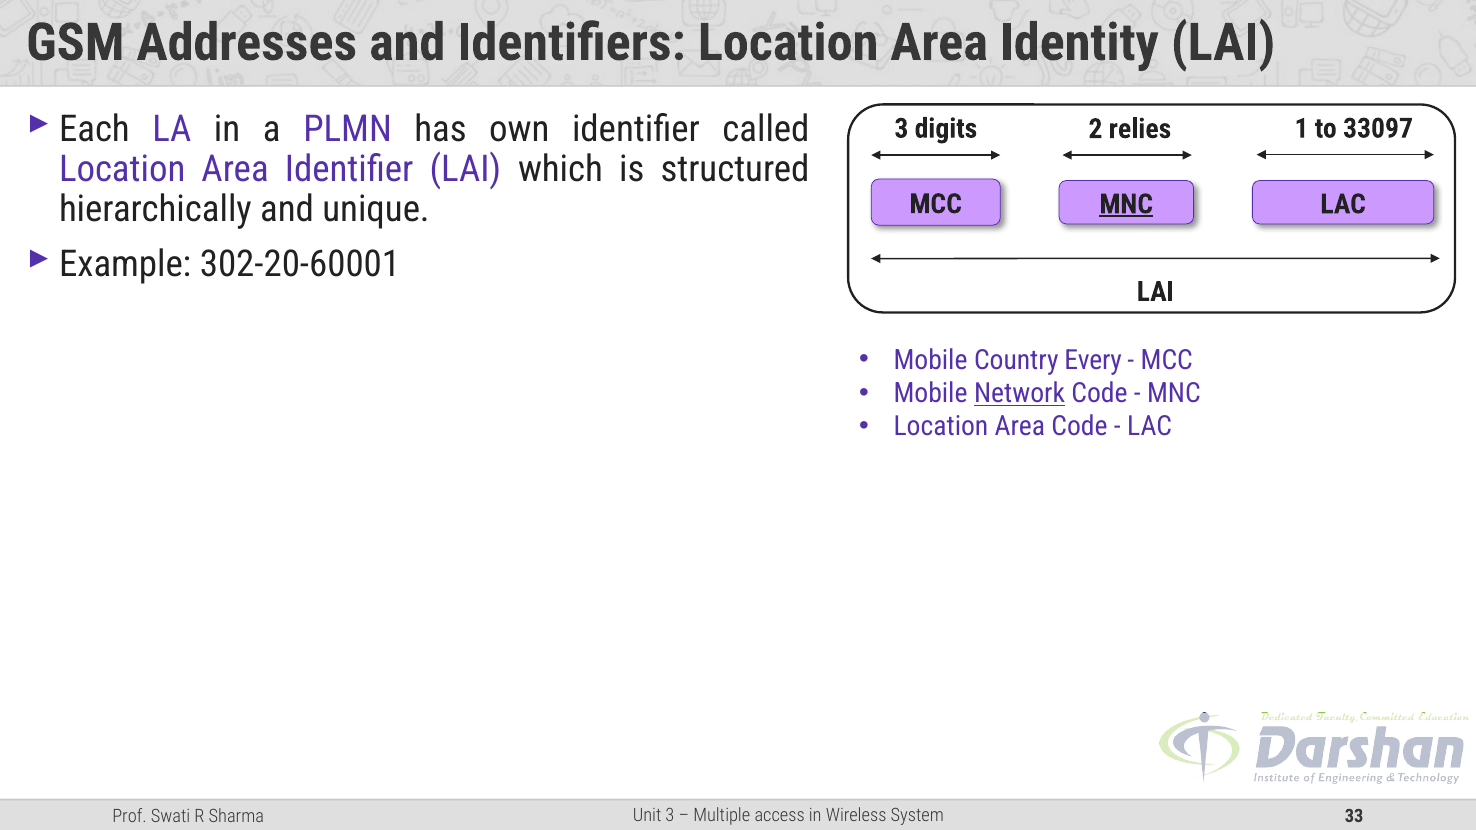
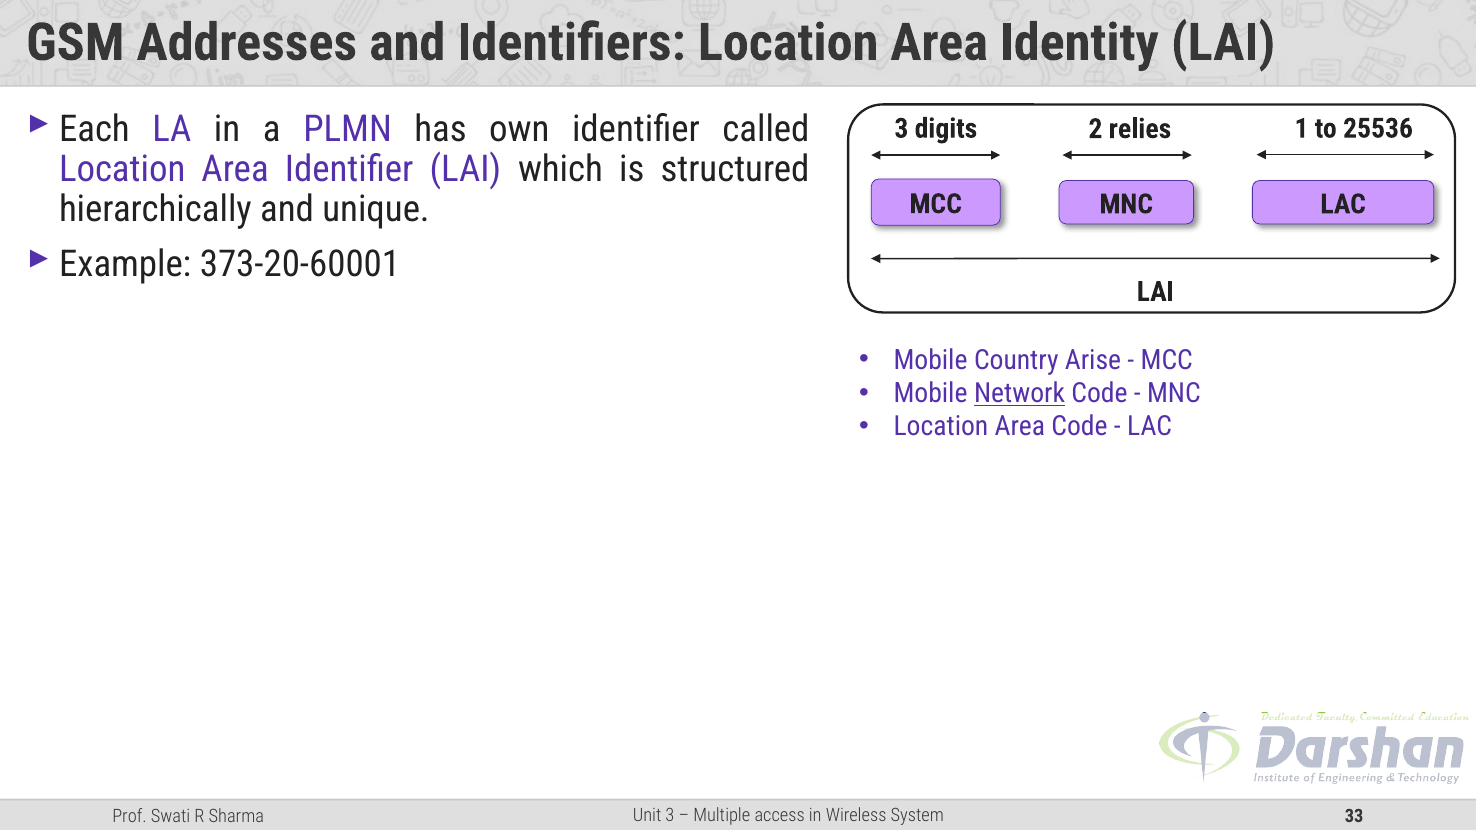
33097: 33097 -> 25536 (1378, 128)
MNC underline: present -> none (1126, 204)
302-20-60001: 302-20-60001 -> 373-20-60001 (300, 265)
Every: Every -> Arise (1093, 360)
